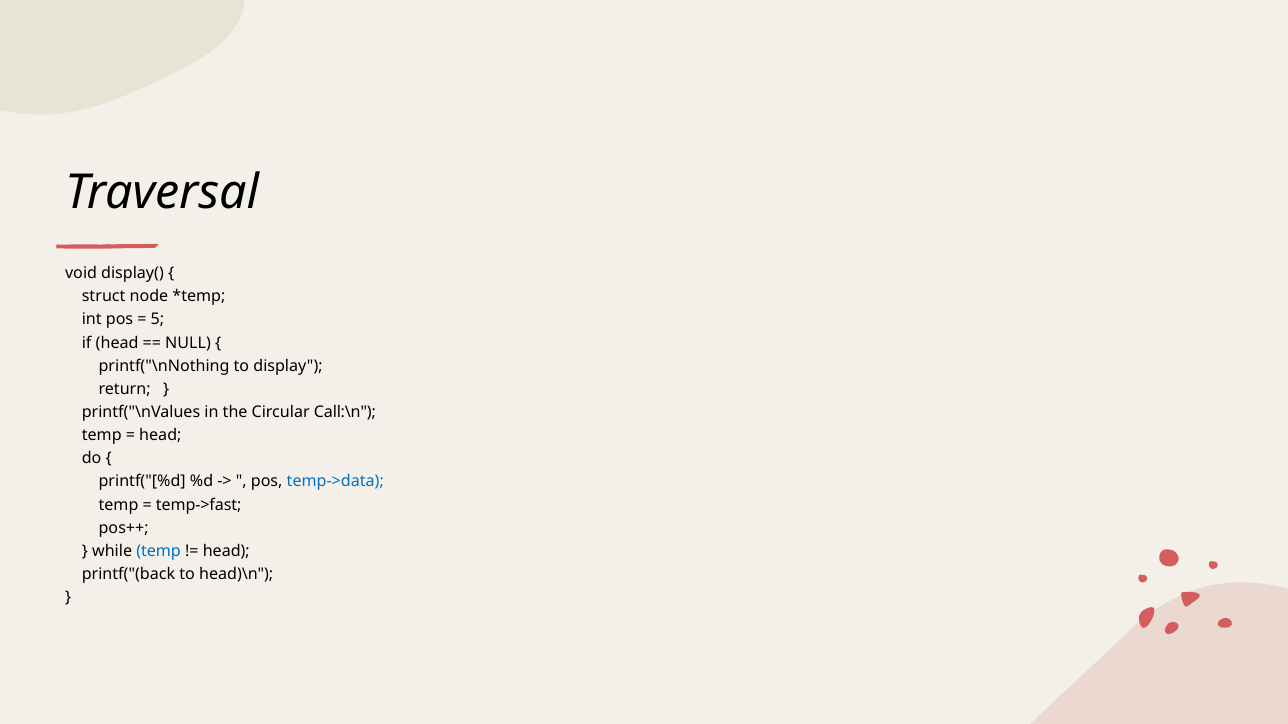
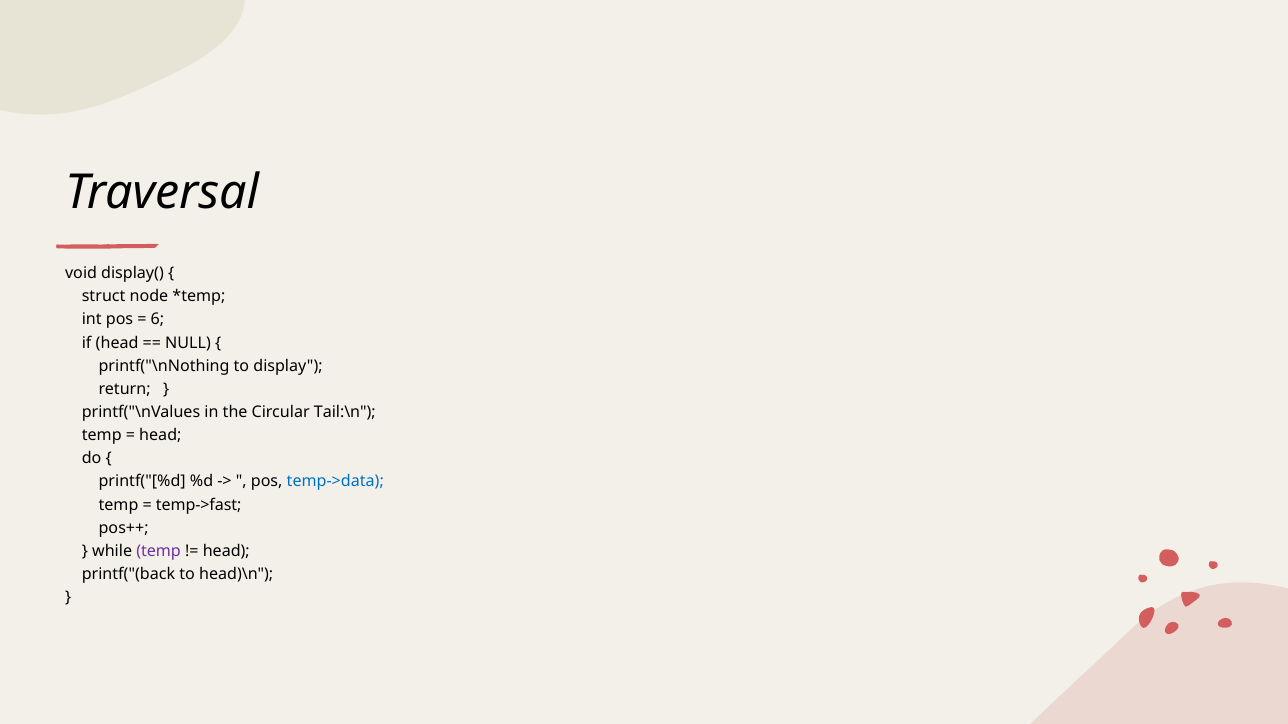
5: 5 -> 6 (157, 320)
Call:\n: Call:\n -> Tail:\n (345, 413)
temp colour: blue -> purple (159, 551)
